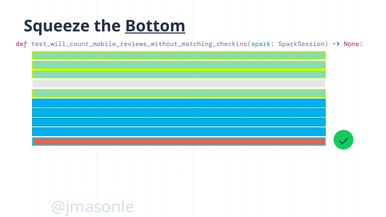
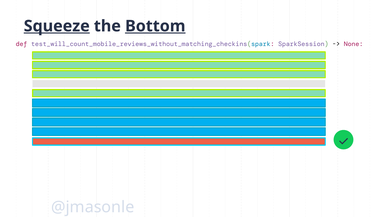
Squeeze underline: none -> present (57, 26)
